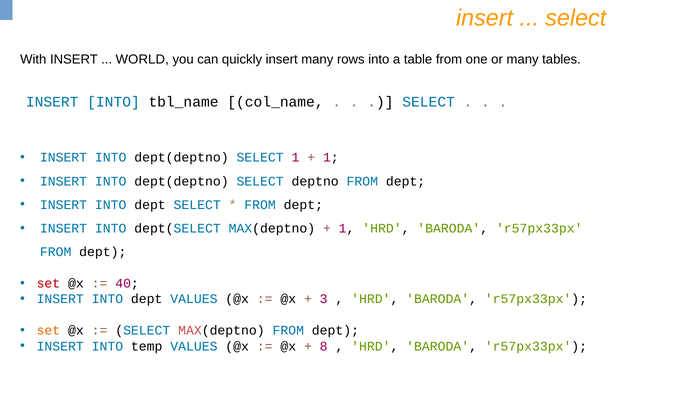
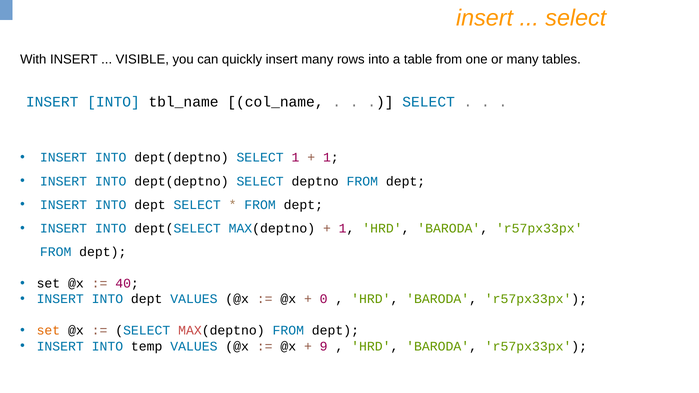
WORLD: WORLD -> VISIBLE (142, 59)
set colour: red -> black (48, 284)
3: 3 -> 0 (324, 299)
8: 8 -> 9 (324, 346)
